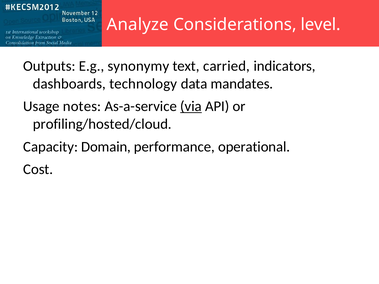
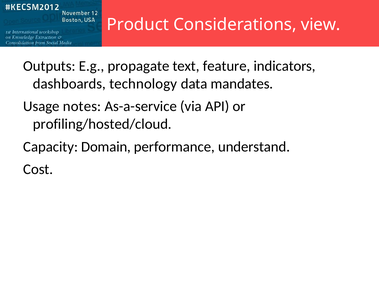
Analyze: Analyze -> Product (138, 25)
level: level -> view (321, 25)
synonymy: synonymy -> propagate (138, 66)
carried: carried -> feature (227, 66)
via underline: present -> none (191, 106)
operational: operational -> understand (254, 147)
